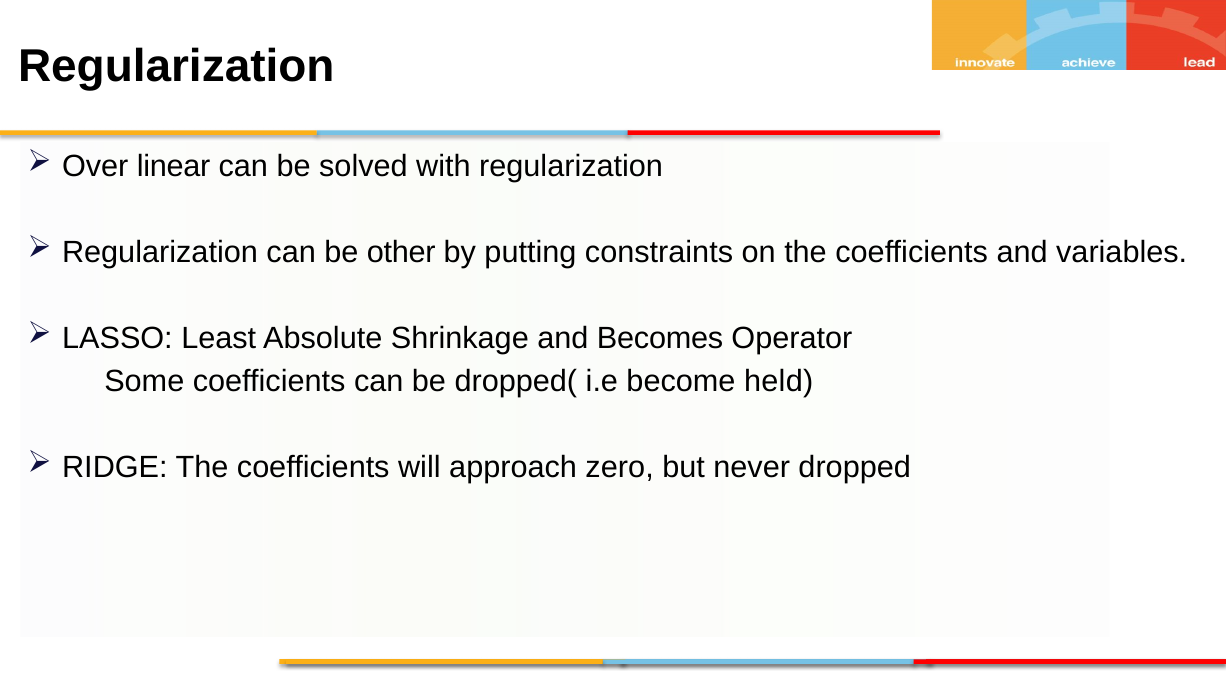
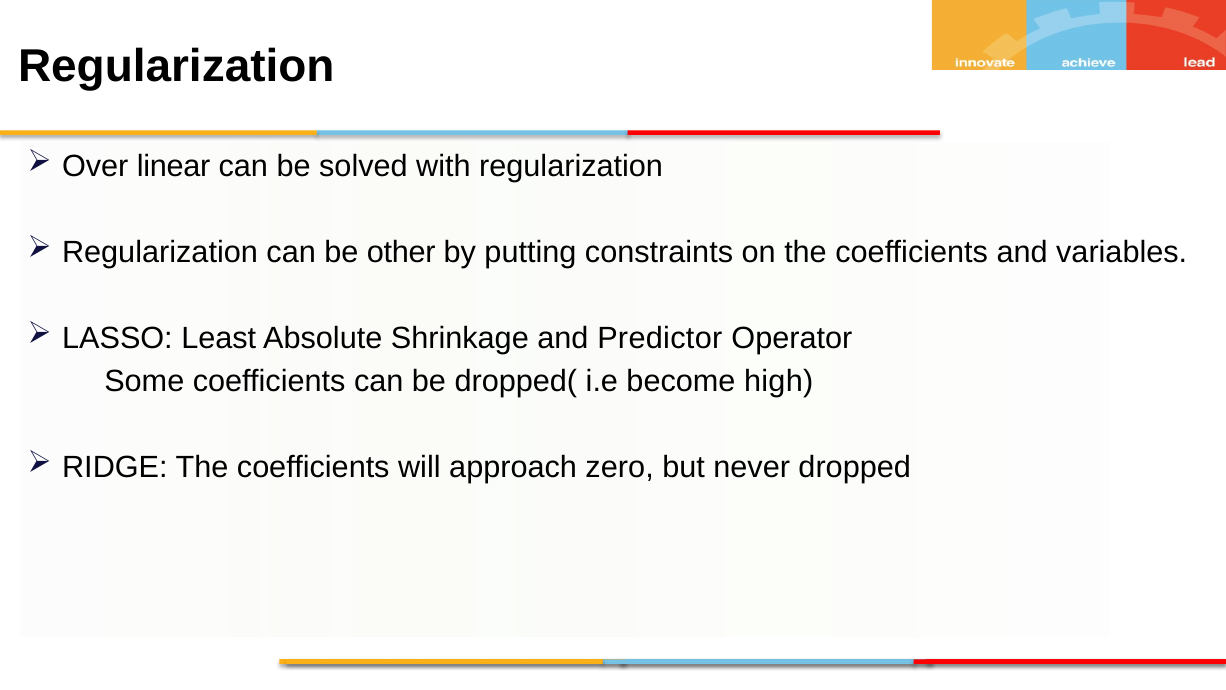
Becomes: Becomes -> Predictor (660, 338)
held: held -> high (779, 381)
